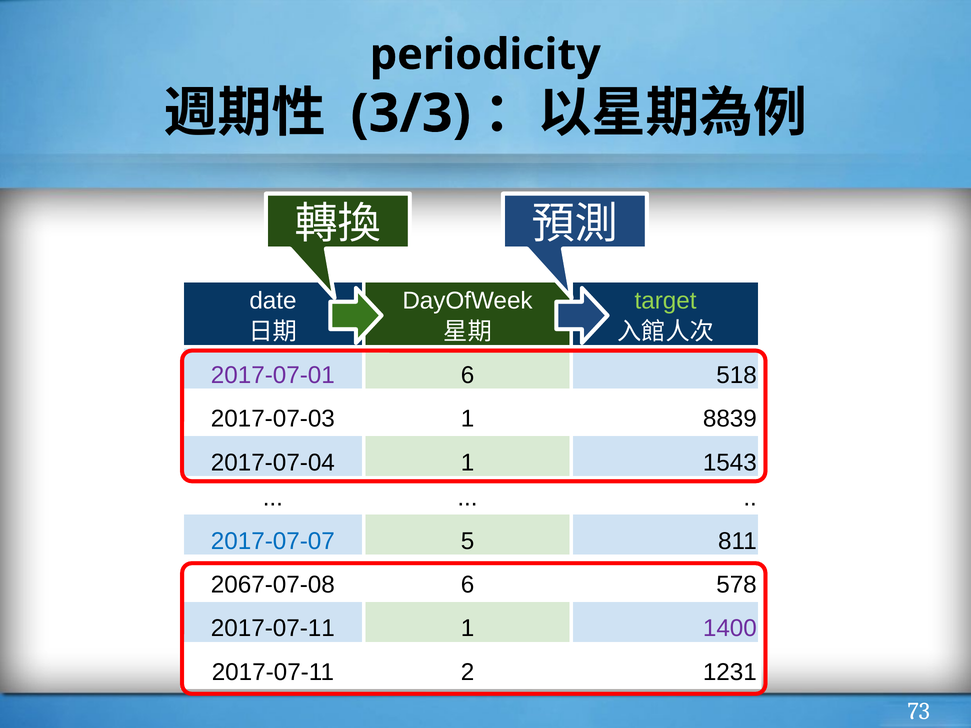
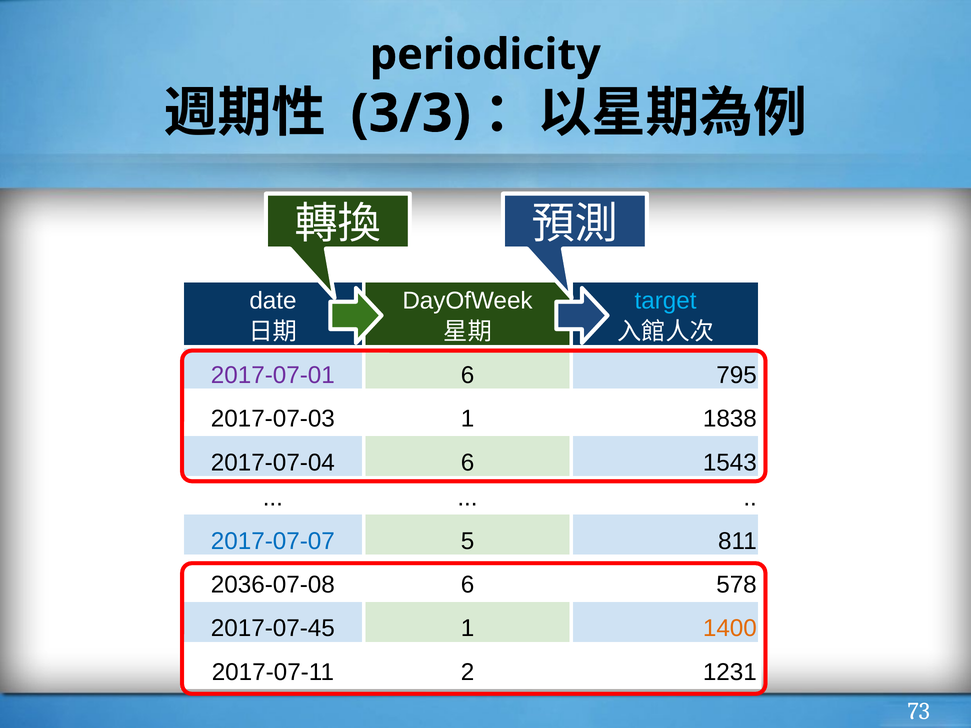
target colour: light green -> light blue (666, 301)
518: 518 -> 795 (737, 375)
8839: 8839 -> 1838 (730, 419)
2017-07-04 1: 1 -> 6 (468, 463)
2067-07-08: 2067-07-08 -> 2036-07-08 (273, 585)
2017-07-11: 2017-07-11 -> 2017-07-45 (273, 629)
1400 colour: purple -> orange (730, 629)
